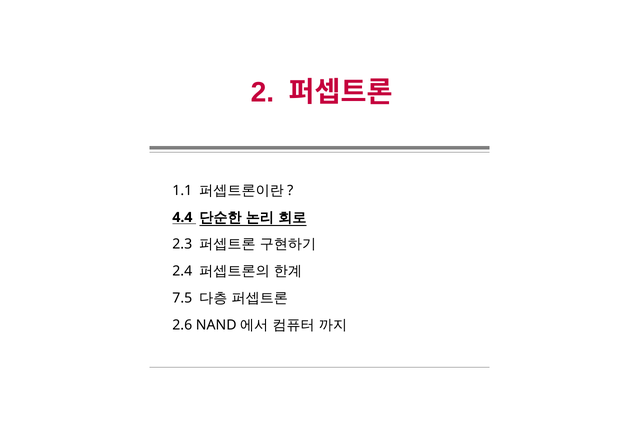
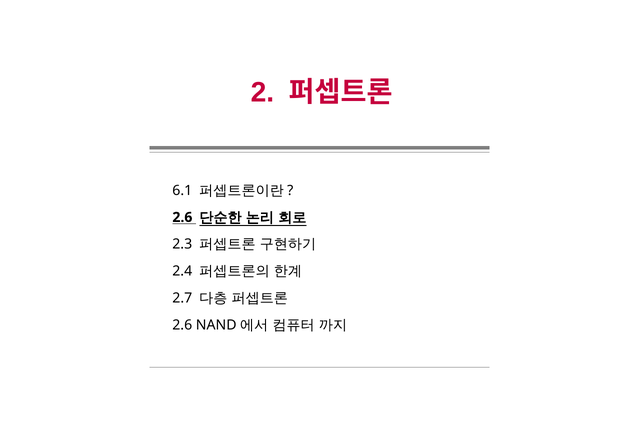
1.1: 1.1 -> 6.1 (182, 190)
4.4: 4.4 -> 2.6 (182, 217)
7.5: 7.5 -> 2.7 (182, 298)
